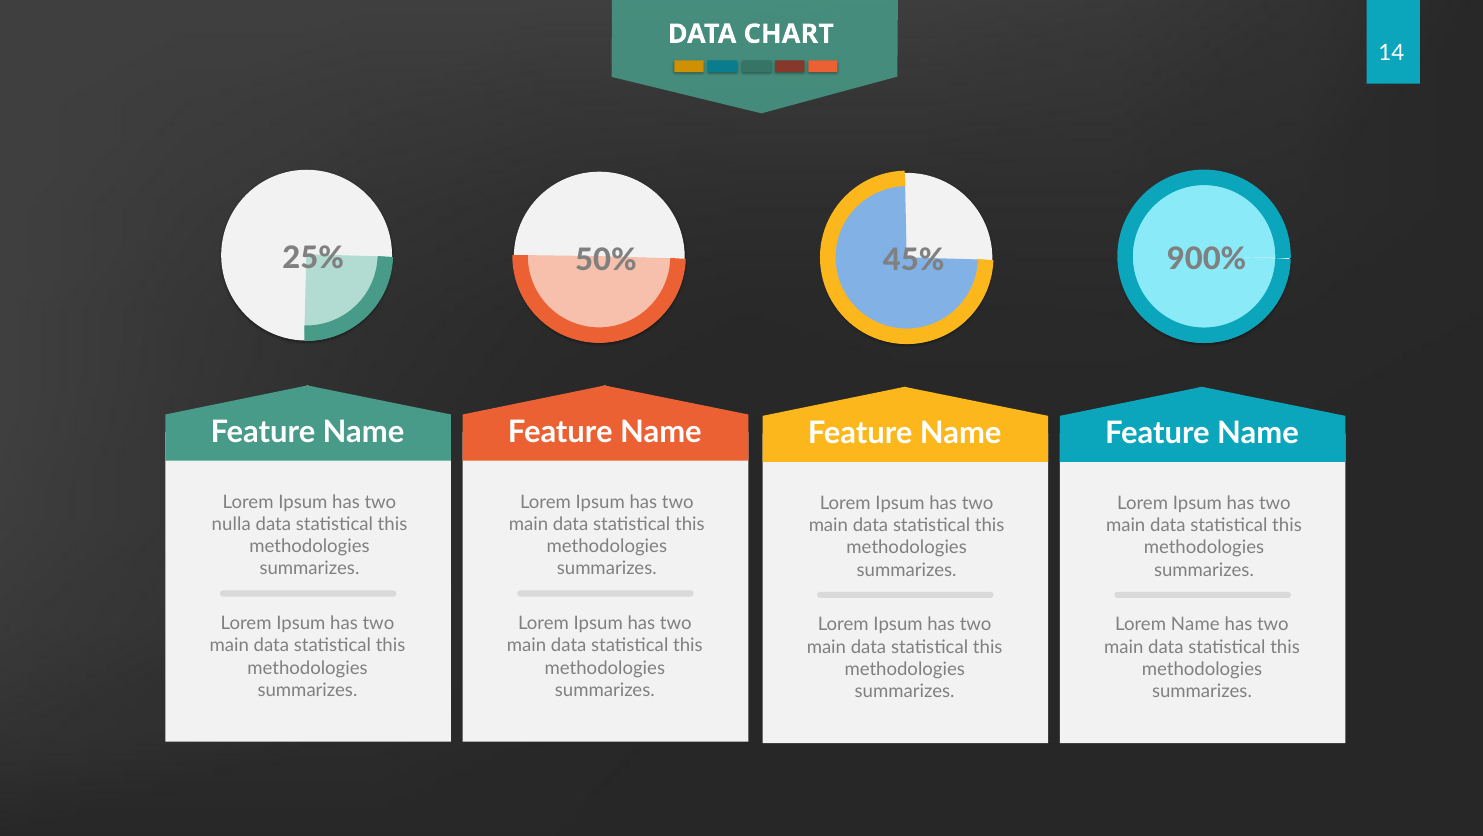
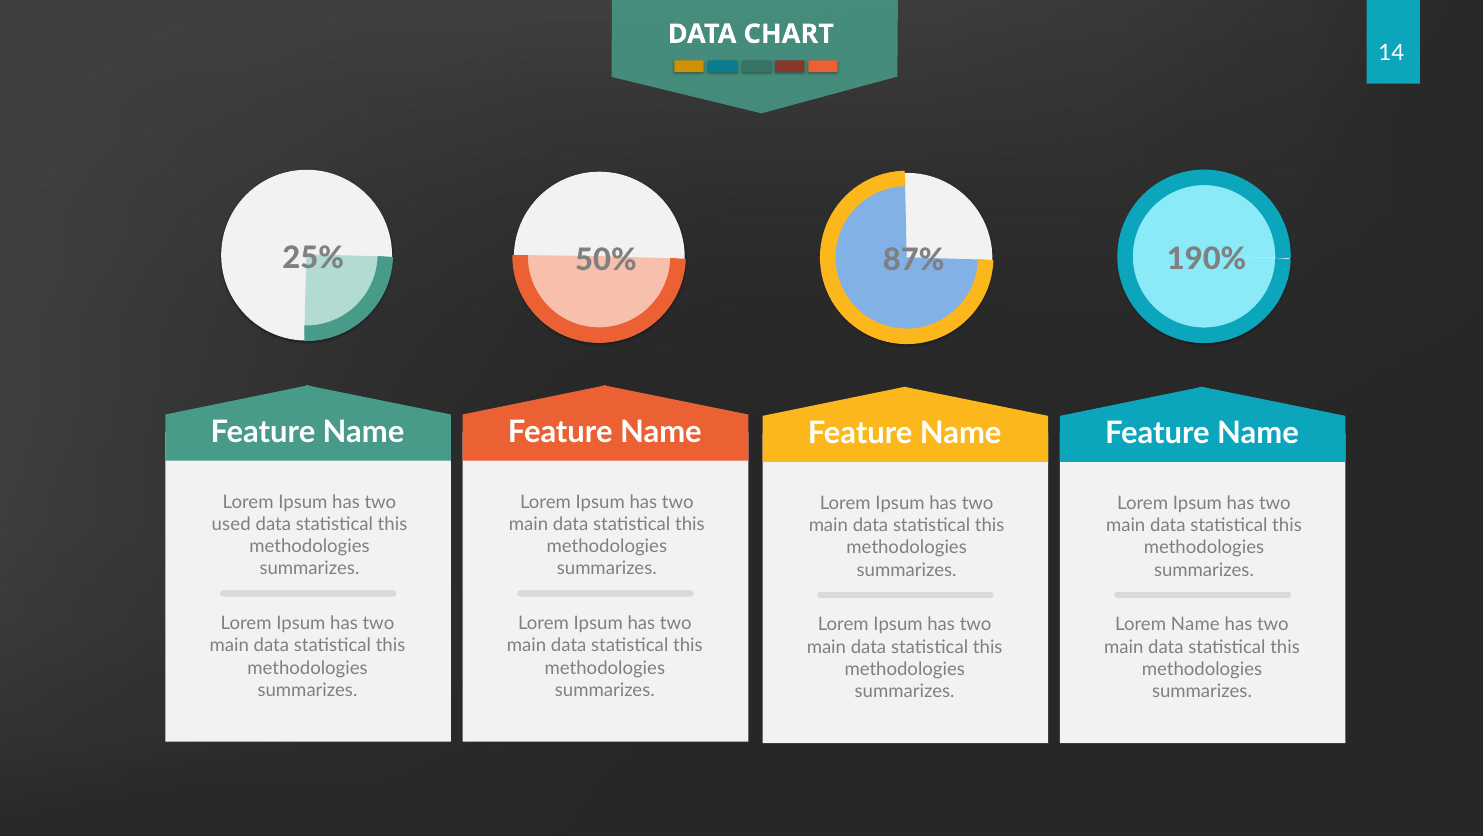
45%: 45% -> 87% (914, 260)
900%: 900% -> 190% (1207, 259)
nulla: nulla -> used (231, 524)
